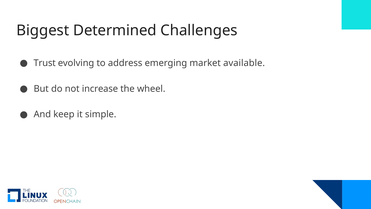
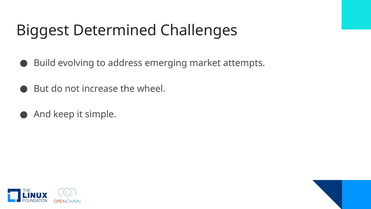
Trust: Trust -> Build (45, 63)
available: available -> attempts (244, 63)
